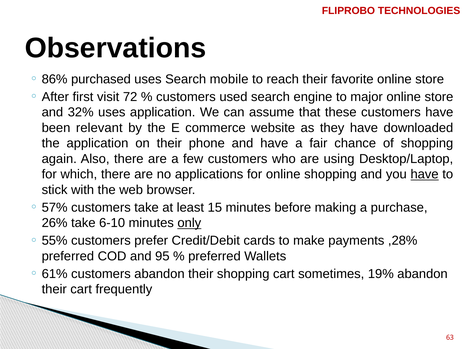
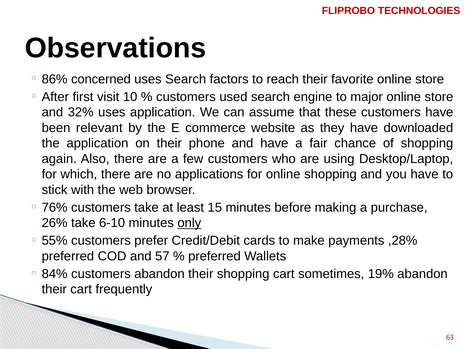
purchased: purchased -> concerned (101, 79)
mobile: mobile -> factors (229, 79)
72: 72 -> 10 (130, 97)
have underline: present -> none (425, 174)
57%: 57% -> 76% (55, 207)
95: 95 -> 57 (162, 256)
61%: 61% -> 84% (55, 274)
